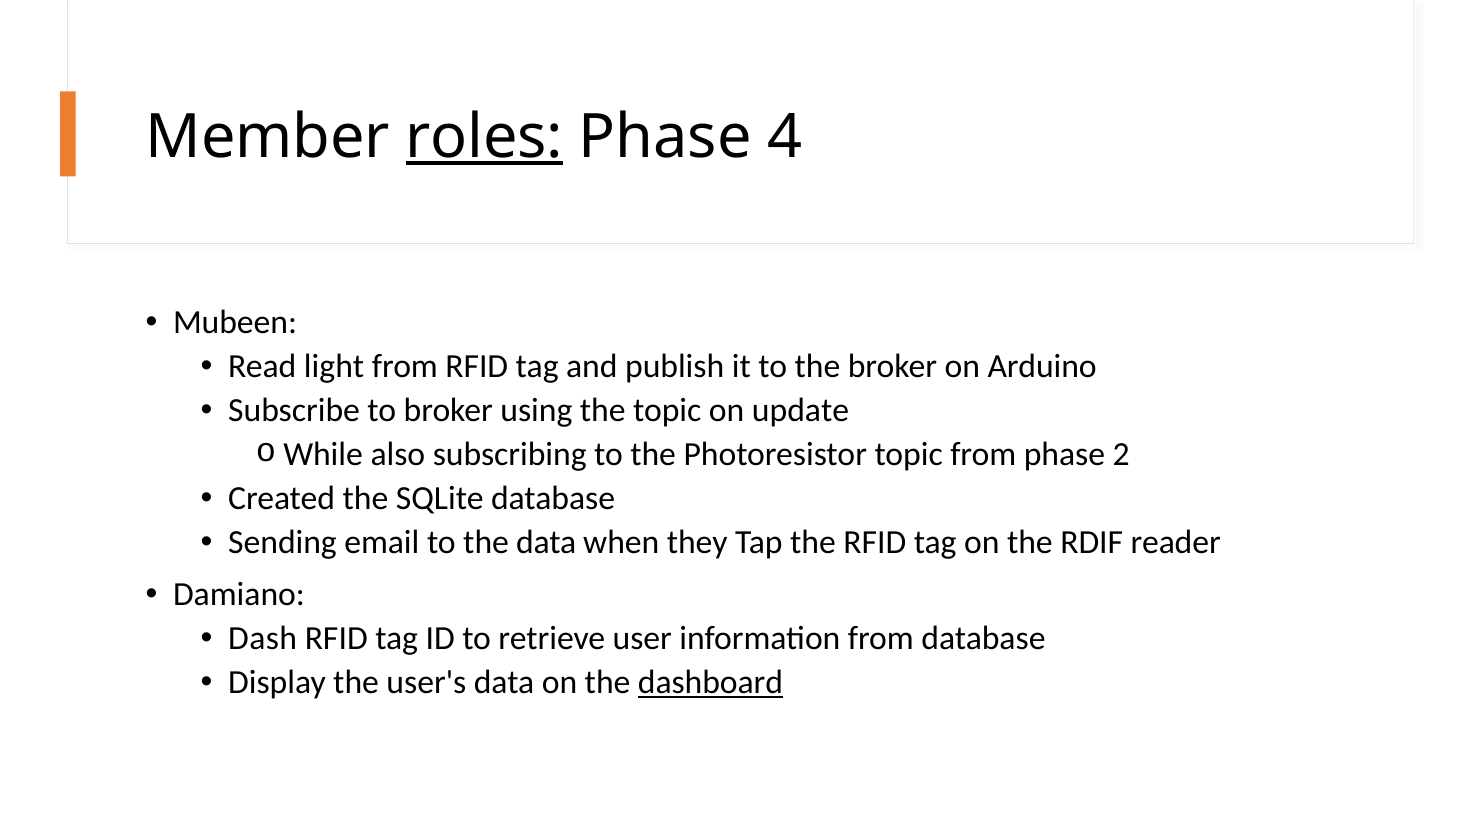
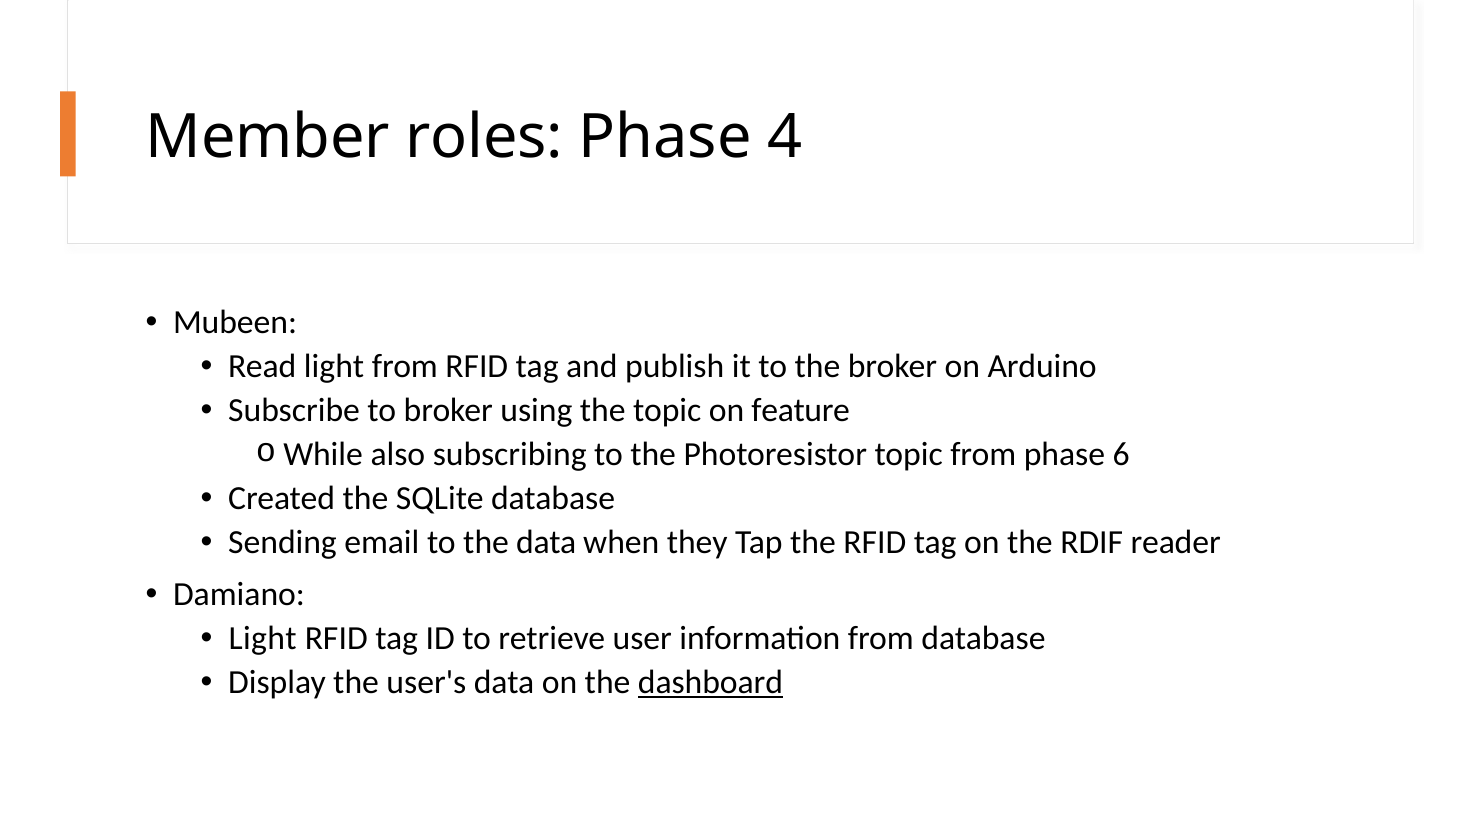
roles underline: present -> none (484, 137)
update: update -> feature (801, 411)
2: 2 -> 6 (1121, 455)
Dash: Dash -> Light (263, 638)
